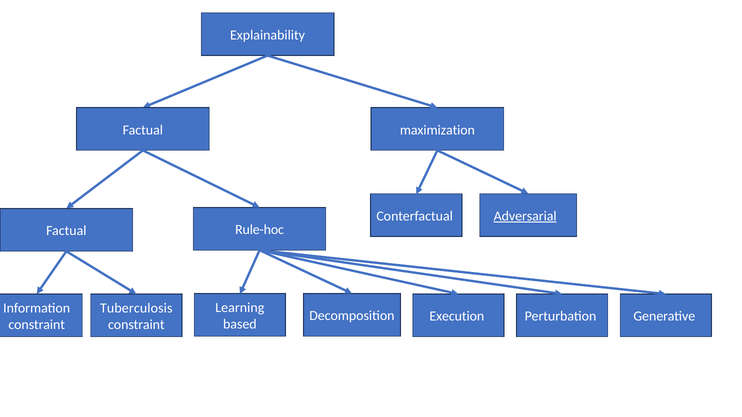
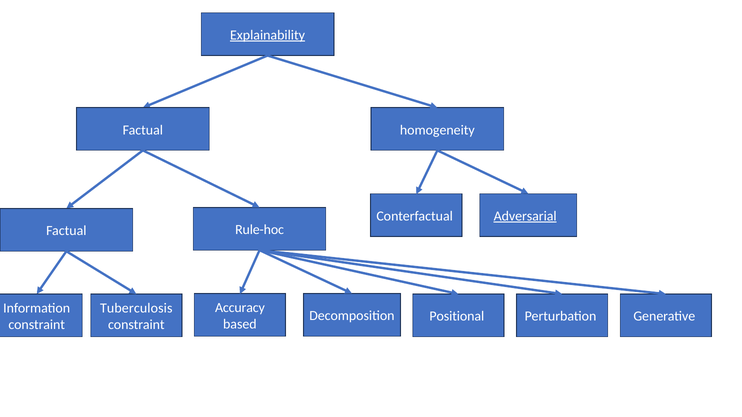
Explainability underline: none -> present (267, 35)
maximization: maximization -> homogeneity (437, 130)
Learning: Learning -> Accuracy (240, 308)
Execution: Execution -> Positional (457, 317)
